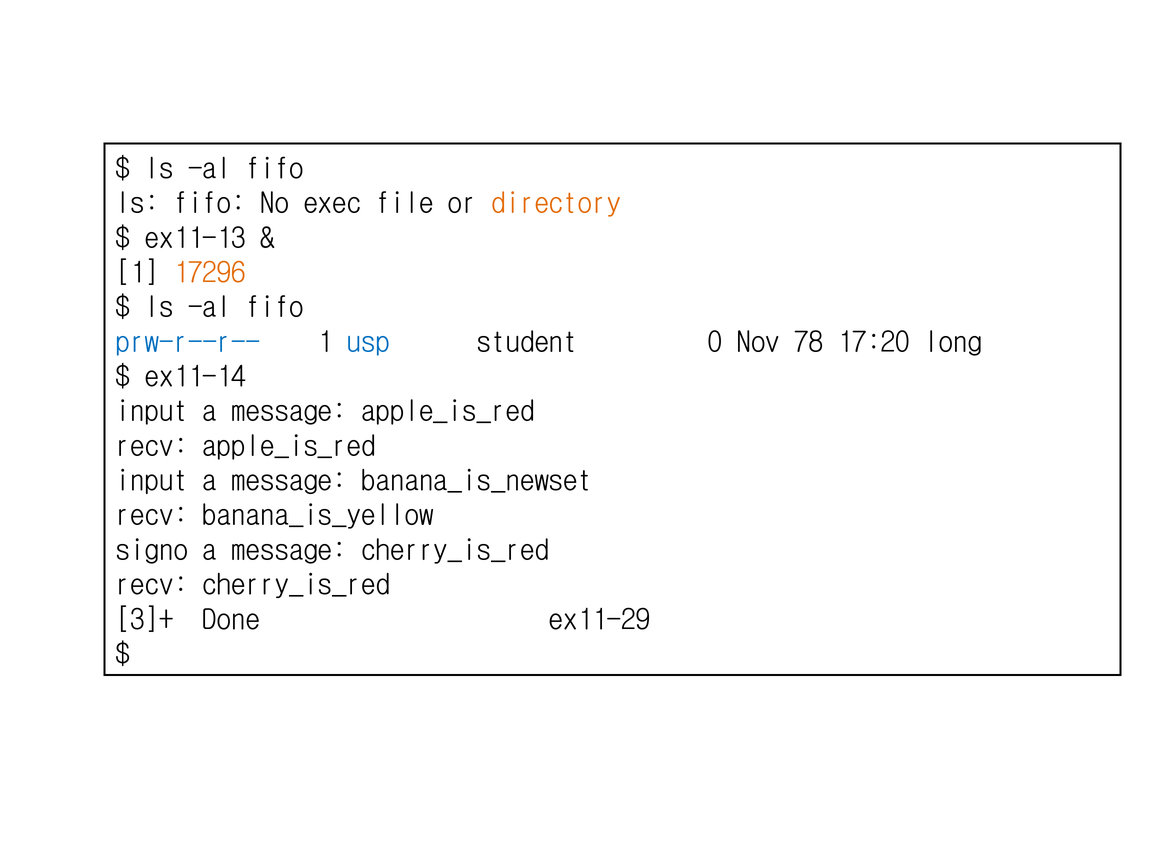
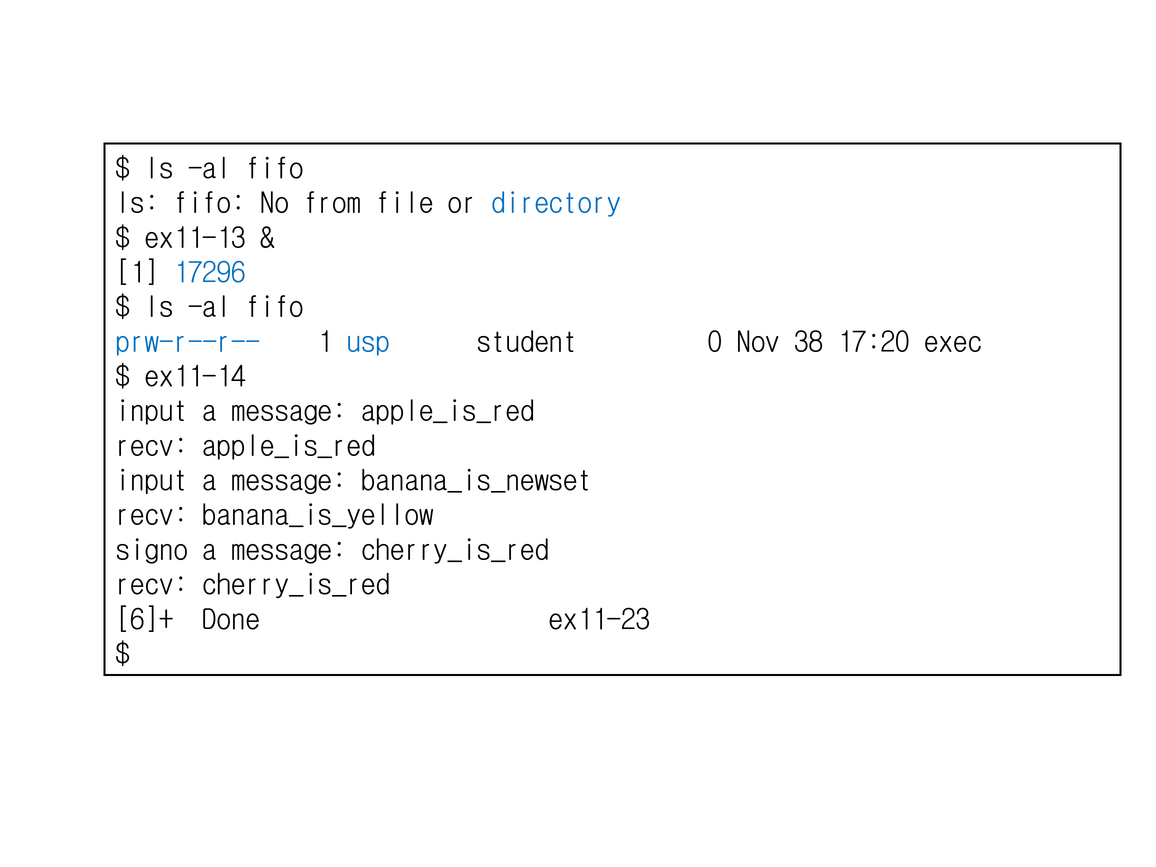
exec: exec -> from (332, 203)
directory colour: orange -> blue (556, 203)
17296 colour: orange -> blue (210, 273)
78: 78 -> 38 (809, 342)
long: long -> exec (953, 342)
3]+: 3]+ -> 6]+ (145, 619)
ex11-29: ex11-29 -> ex11-23 (599, 619)
